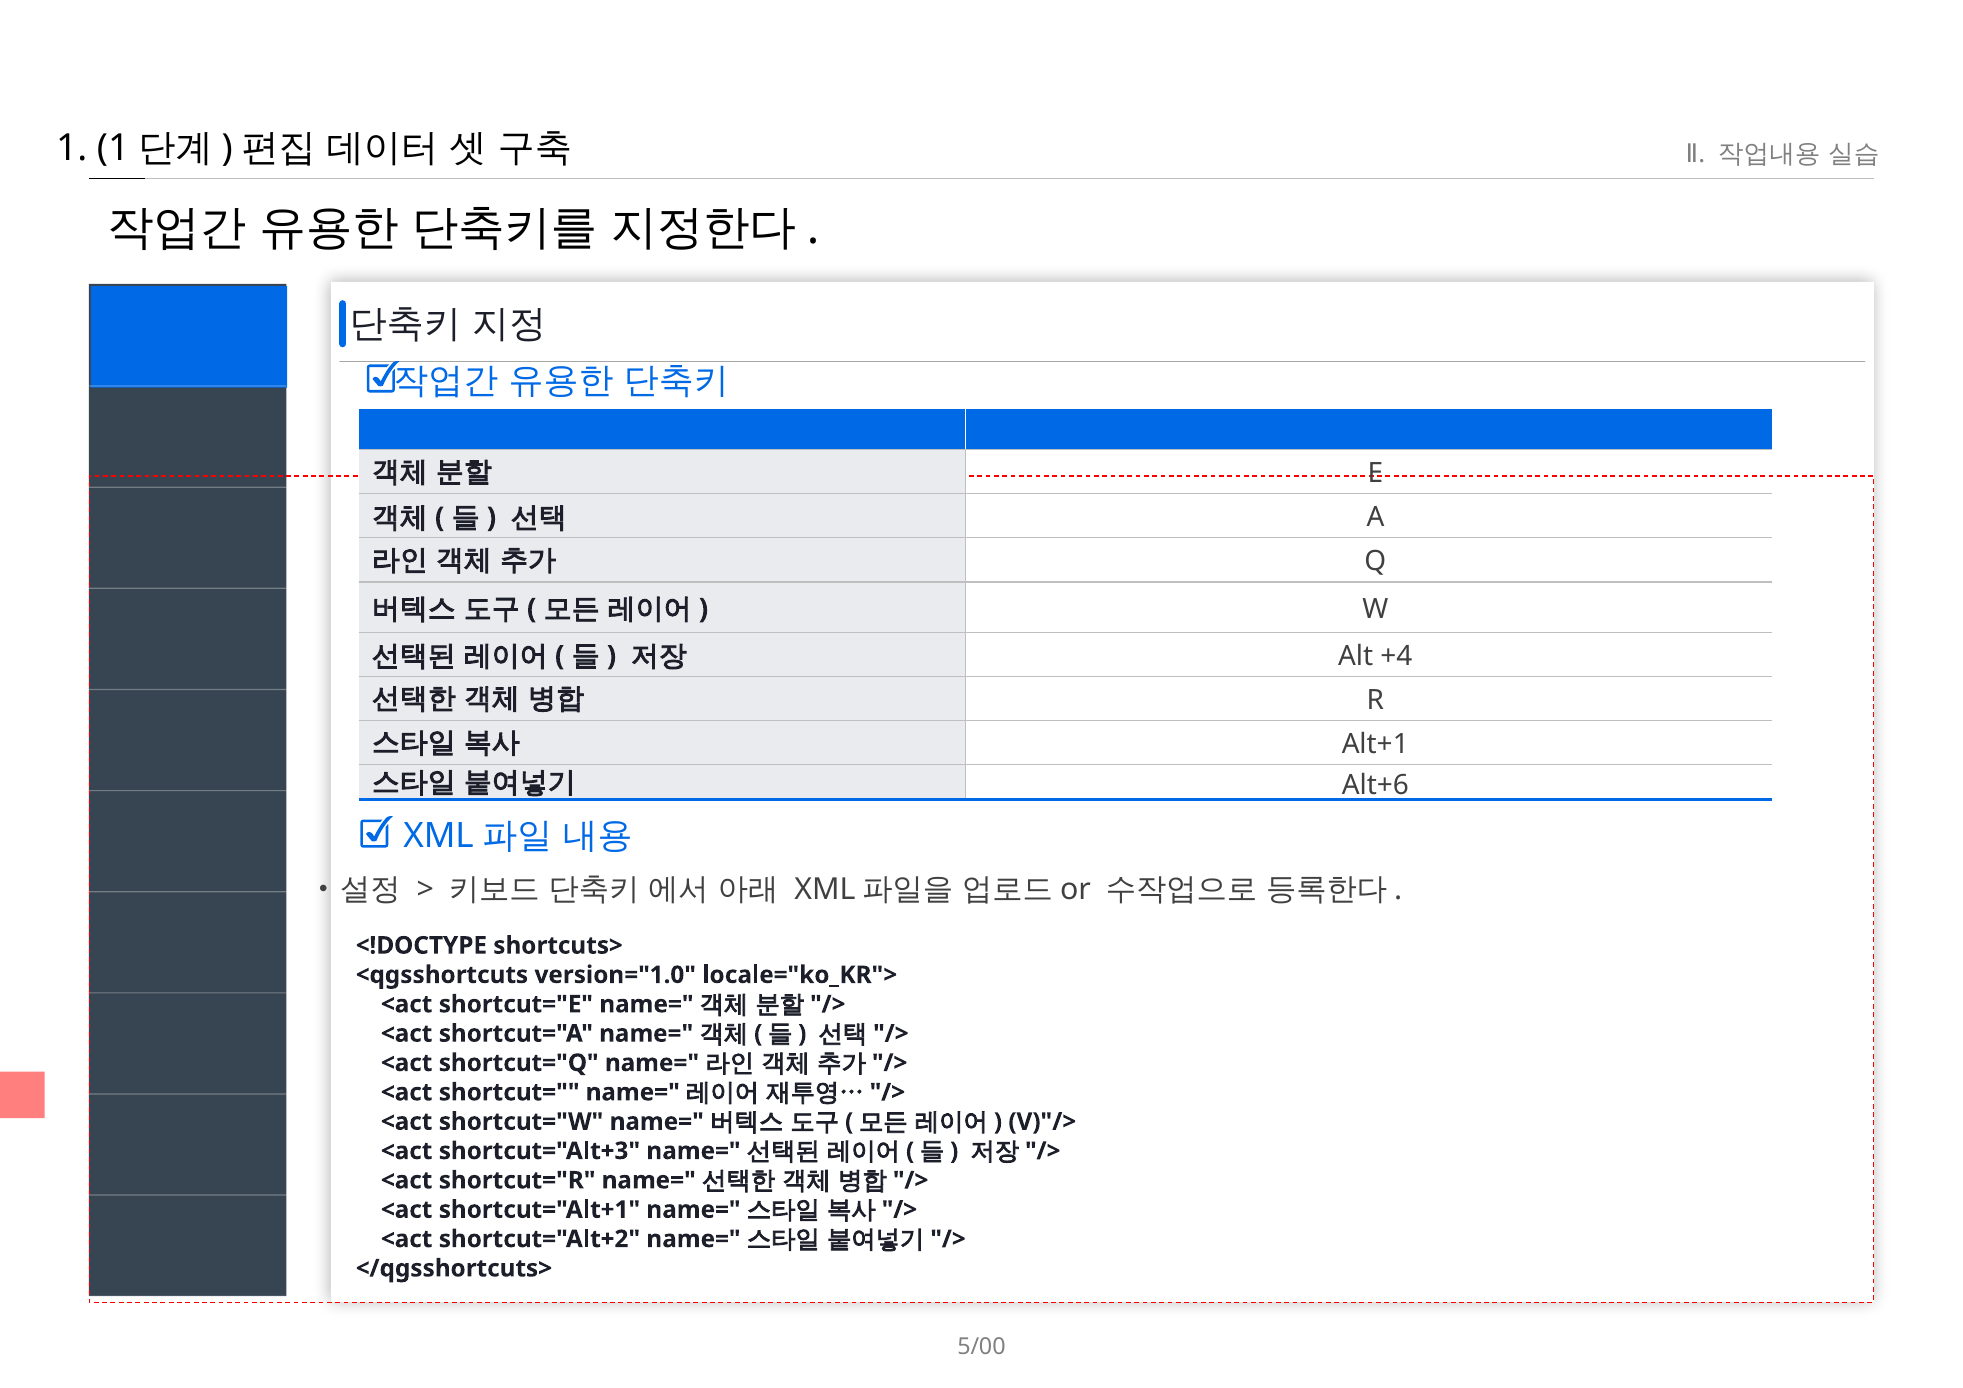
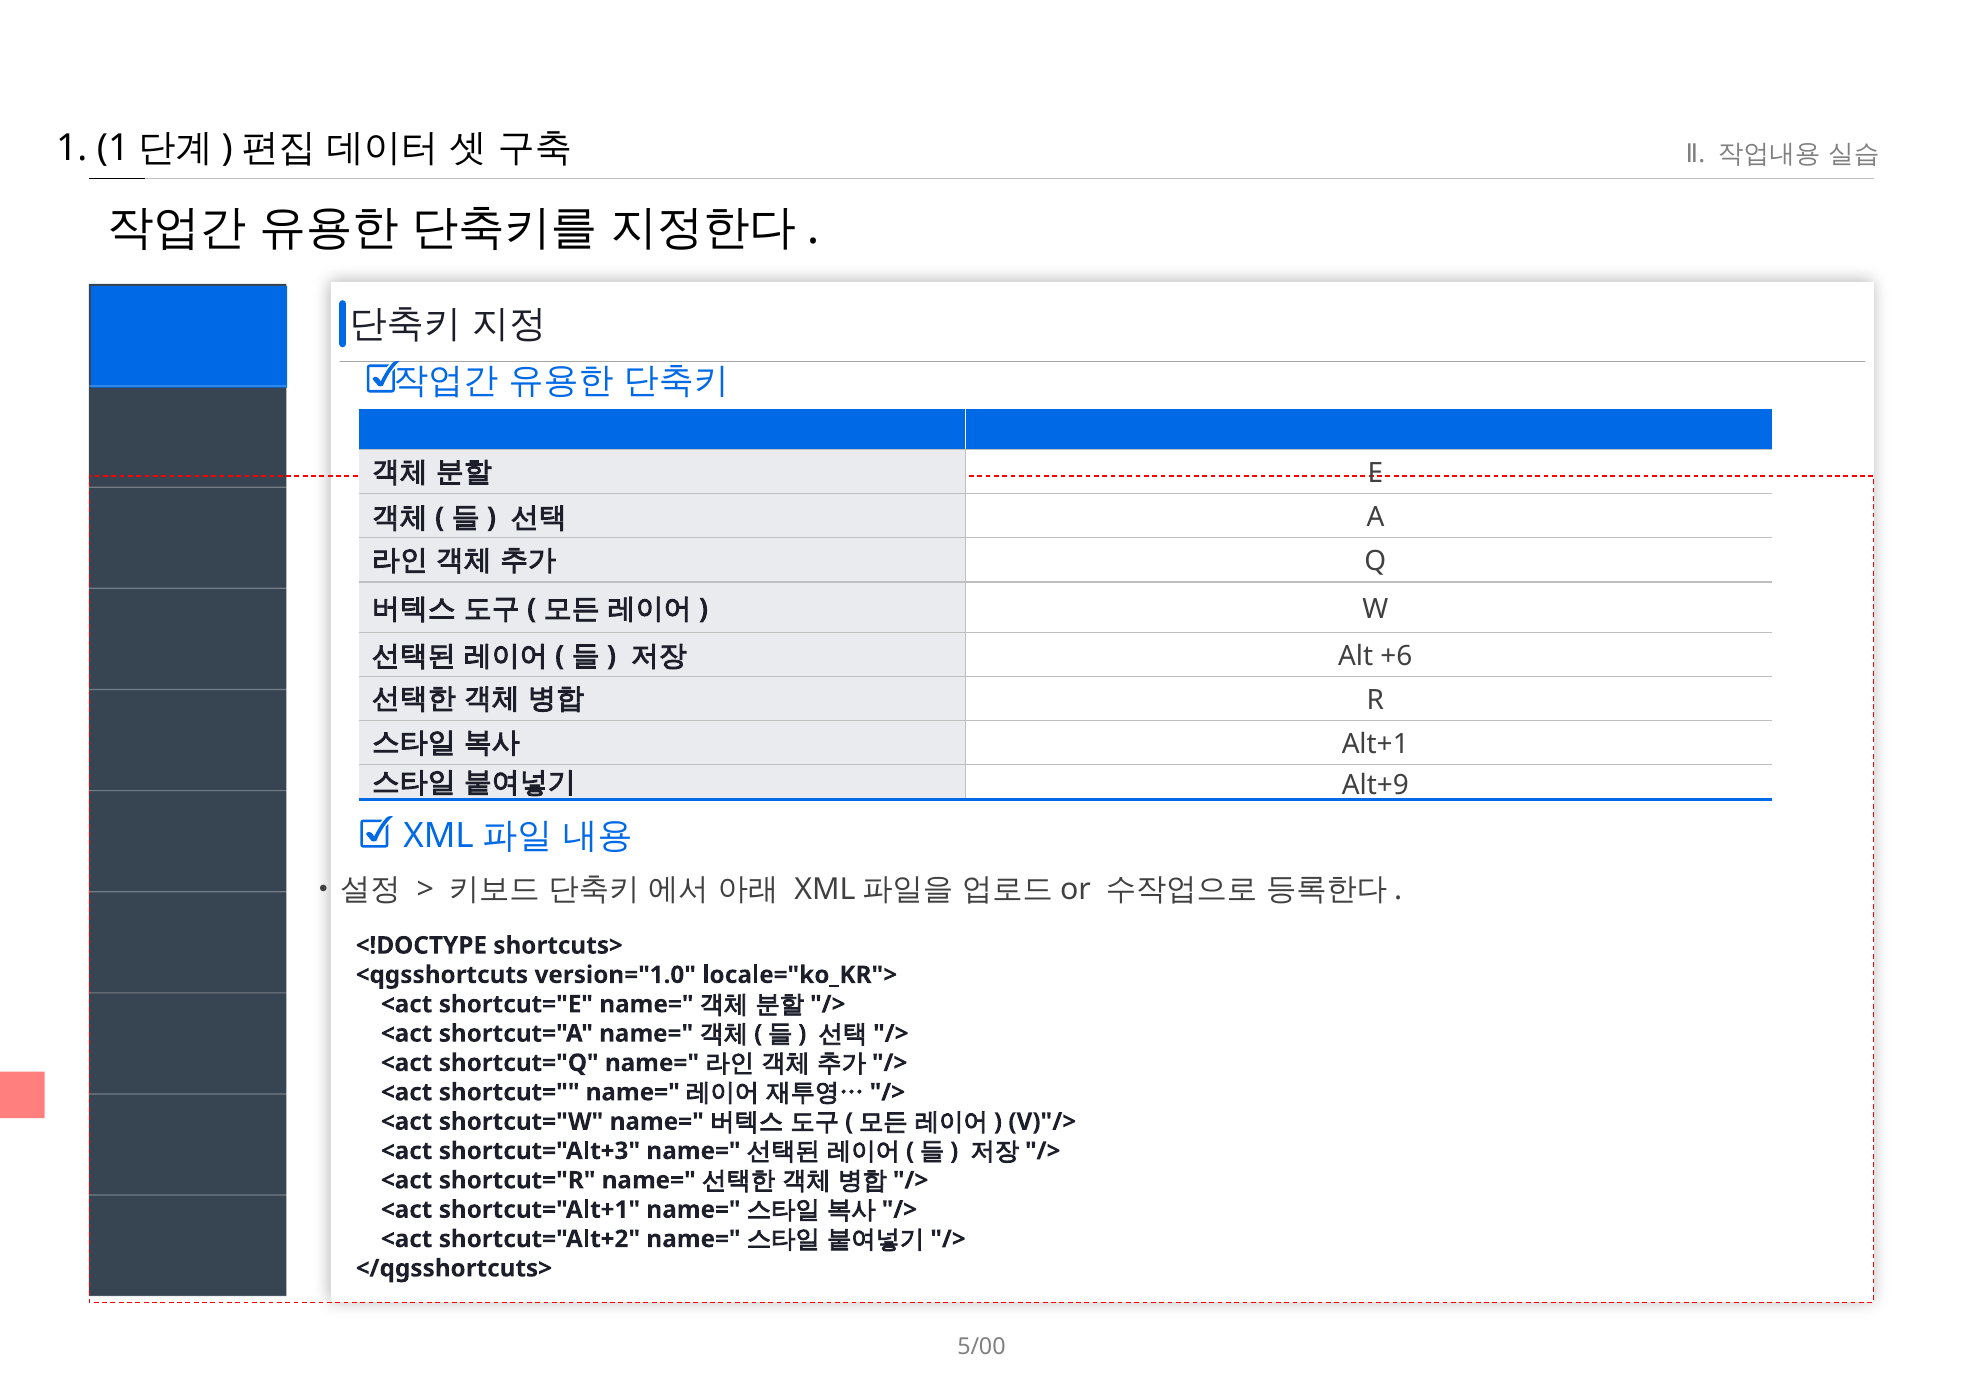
+4: +4 -> +6 (1396, 656)
Alt+6: Alt+6 -> Alt+9 (1375, 785)
